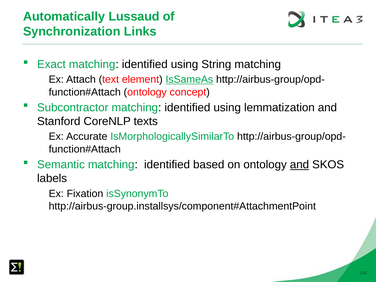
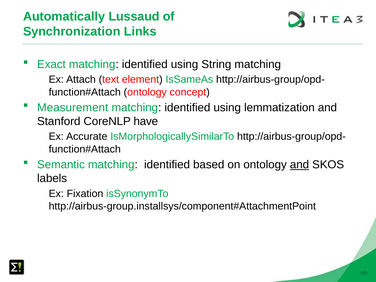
IsSameAs underline: present -> none (189, 80)
Subcontractor: Subcontractor -> Measurement (73, 108)
texts: texts -> have (146, 121)
